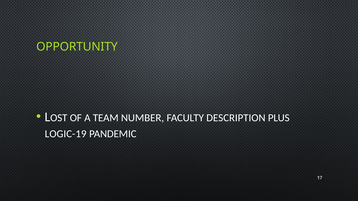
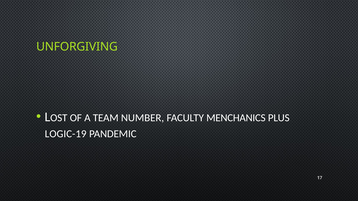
OPPORTUNITY: OPPORTUNITY -> UNFORGIVING (77, 47)
DESCRIPTION: DESCRIPTION -> MENCHANICS (236, 118)
